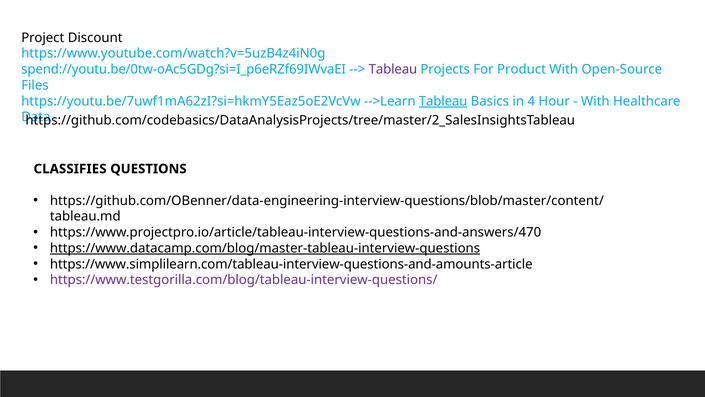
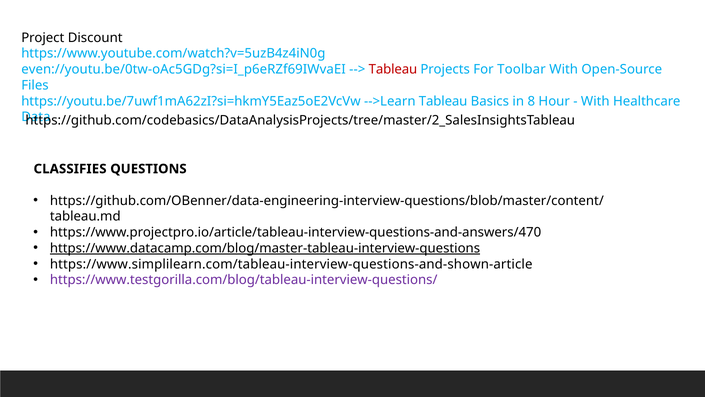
spend://youtu.be/0tw-oAc5GDg?si=I_p6eRZf69IWvaEI: spend://youtu.be/0tw-oAc5GDg?si=I_p6eRZf69IWvaEI -> even://youtu.be/0tw-oAc5GDg?si=I_p6eRZf69IWvaEI (184, 69)
Tableau colour: purple -> red (393, 69)
Product: Product -> Toolbar (521, 69)
Tableau underline: present -> none (443, 101)
4: 4 -> 8 (531, 101)
https://www.simplilearn.com/tableau-interview-questions-and-amounts-article: https://www.simplilearn.com/tableau-interview-questions-and-amounts-article -> https://www.simplilearn.com/tableau-interview-questions-and-shown-article (291, 264)
